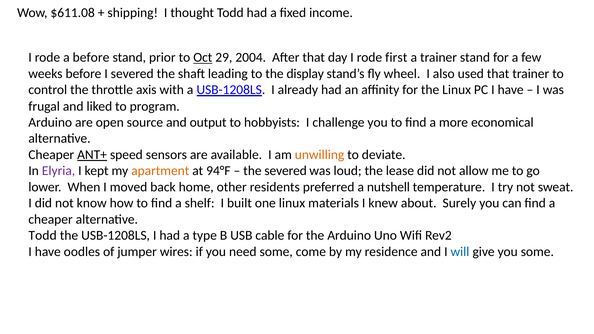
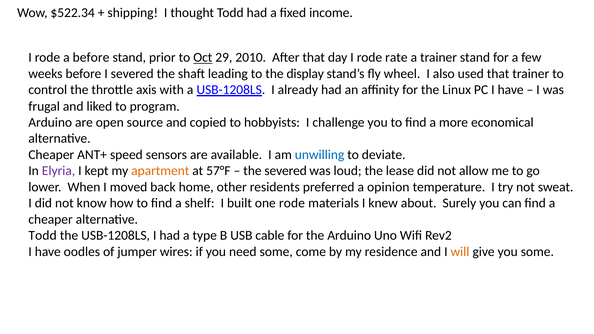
$611.08: $611.08 -> $522.34 (73, 13)
2004: 2004 -> 2010 (251, 58)
first: first -> rate (396, 58)
output: output -> copied (208, 122)
ANT+ underline: present -> none (92, 155)
unwilling colour: orange -> blue (320, 155)
94°F: 94°F -> 57°F (218, 171)
nutshell: nutshell -> opinion (388, 187)
one linux: linux -> rode (292, 203)
will colour: blue -> orange (460, 252)
